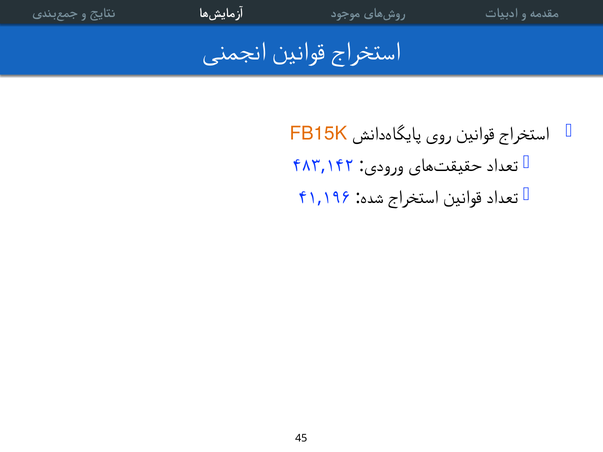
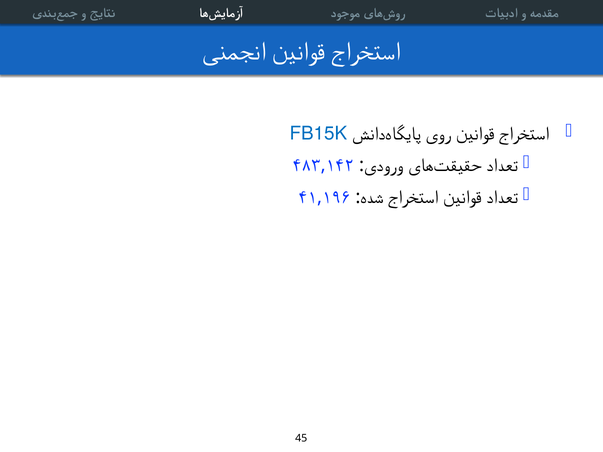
FB15K colour: orange -> blue (318, 134)
